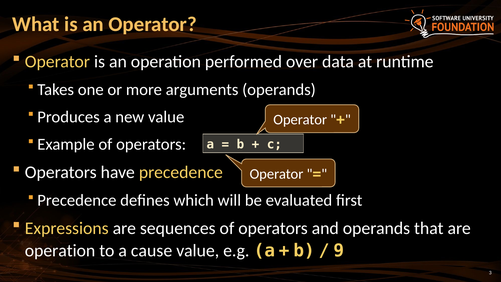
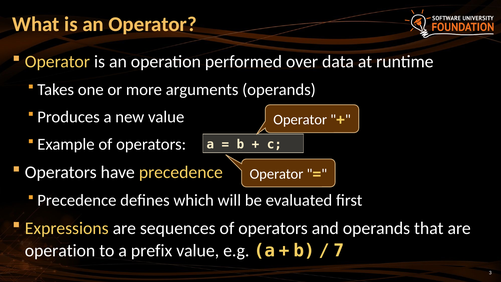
cause: cause -> prefix (152, 251)
9: 9 -> 7 (339, 251)
